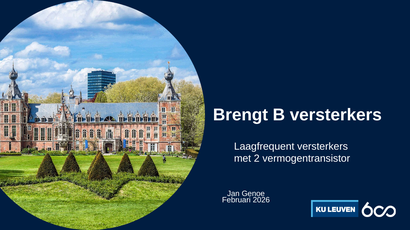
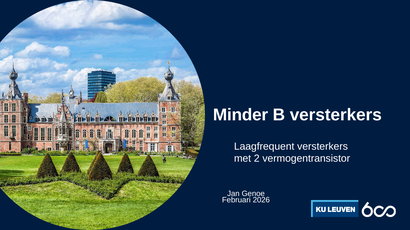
Brengt: Brengt -> Minder (241, 115)
